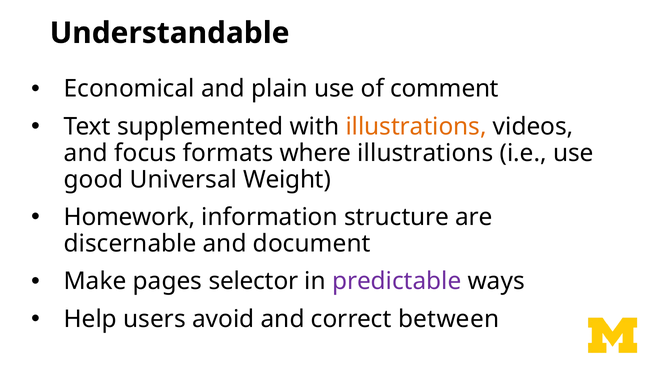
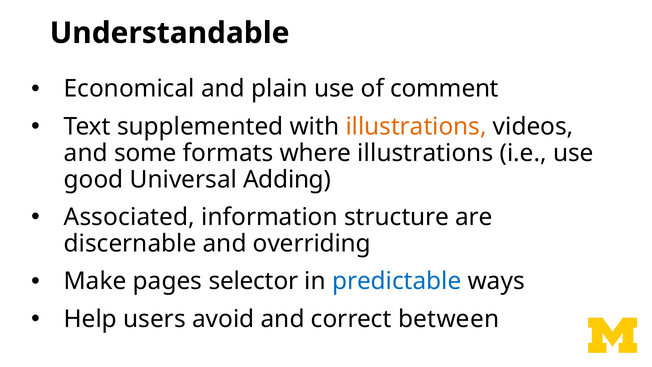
focus: focus -> some (145, 153)
Weight: Weight -> Adding (287, 179)
Homework: Homework -> Associated (129, 217)
document: document -> overriding (312, 244)
predictable colour: purple -> blue (397, 281)
